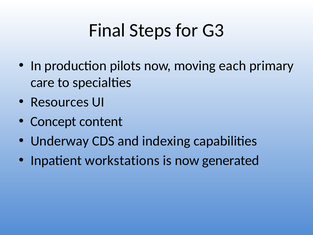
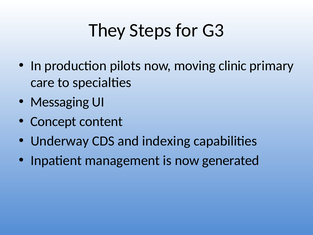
Final: Final -> They (107, 30)
each: each -> clinic (233, 66)
Resources: Resources -> Messaging (60, 102)
workstations: workstations -> management (122, 160)
